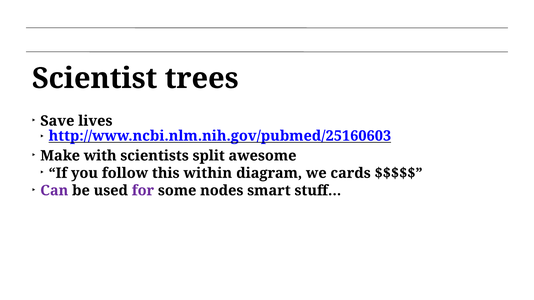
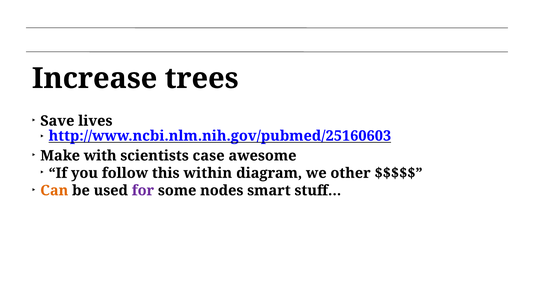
Scientist: Scientist -> Increase (95, 78)
split: split -> case (209, 156)
cards: cards -> other (351, 173)
Can colour: purple -> orange (54, 190)
